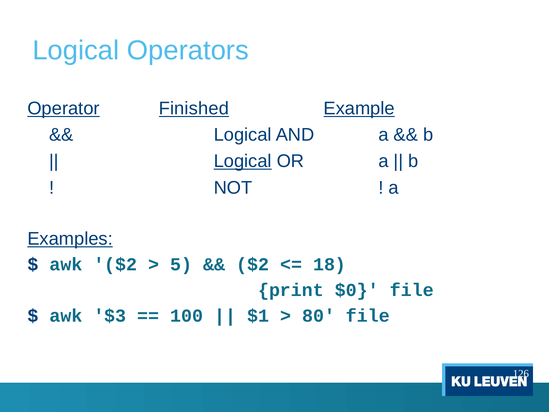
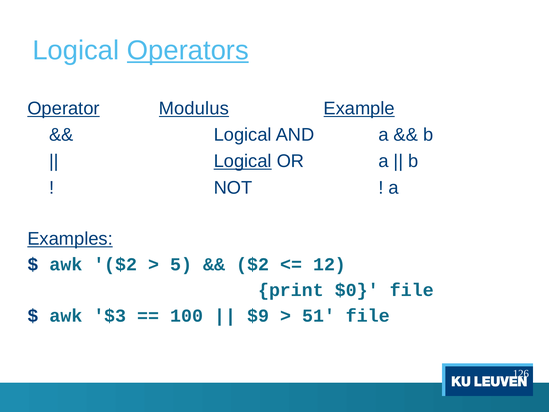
Operators underline: none -> present (188, 50)
Finished: Finished -> Modulus (194, 108)
18: 18 -> 12 (330, 264)
$1: $1 -> $9 (258, 316)
80: 80 -> 51 (319, 316)
